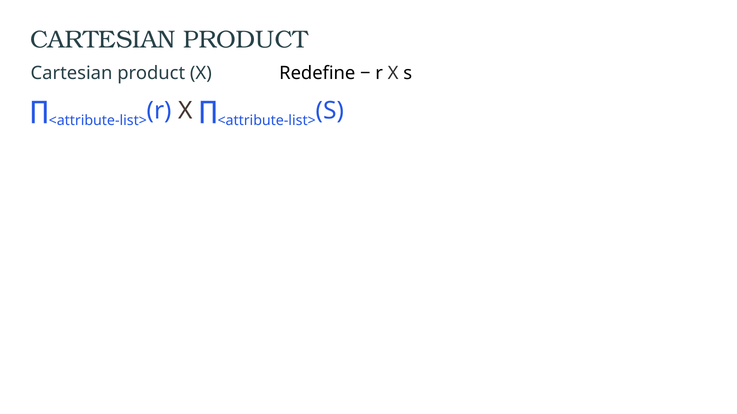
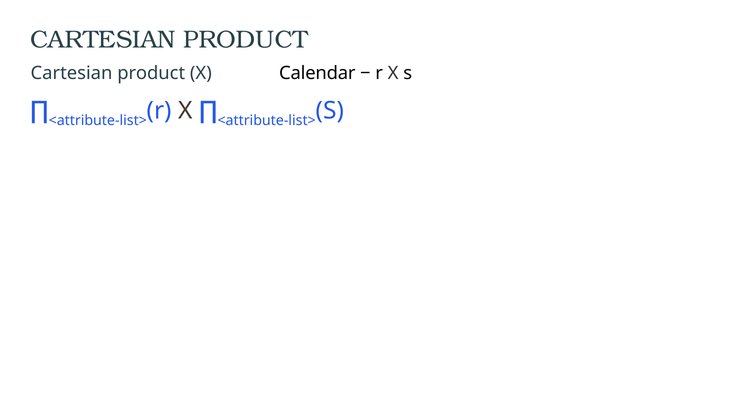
Redefine: Redefine -> Calendar (317, 73)
